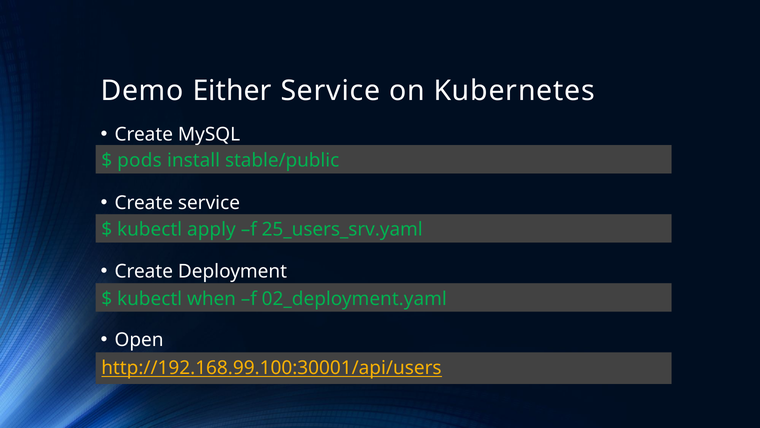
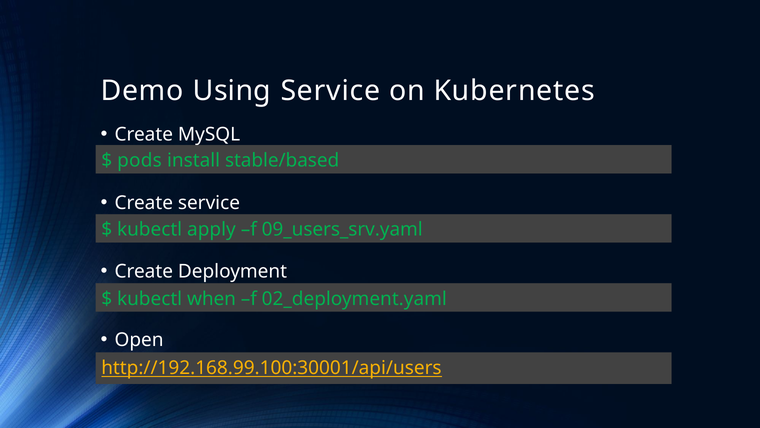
Either: Either -> Using (232, 91)
stable/public: stable/public -> stable/based (282, 160)
25_users_srv.yaml: 25_users_srv.yaml -> 09_users_srv.yaml (342, 229)
